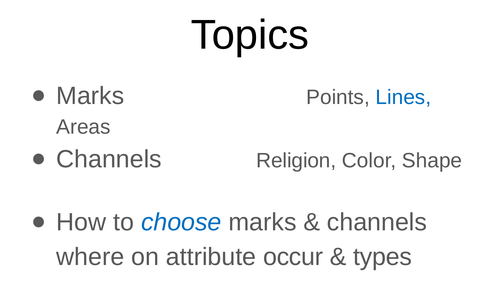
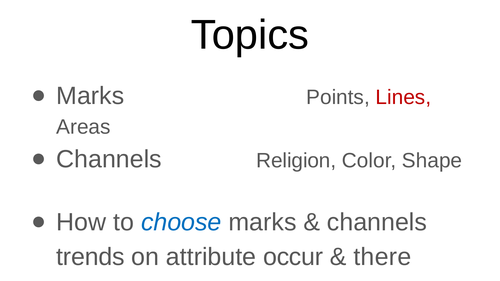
Lines colour: blue -> red (403, 97)
where: where -> trends (90, 257)
types: types -> there (382, 257)
